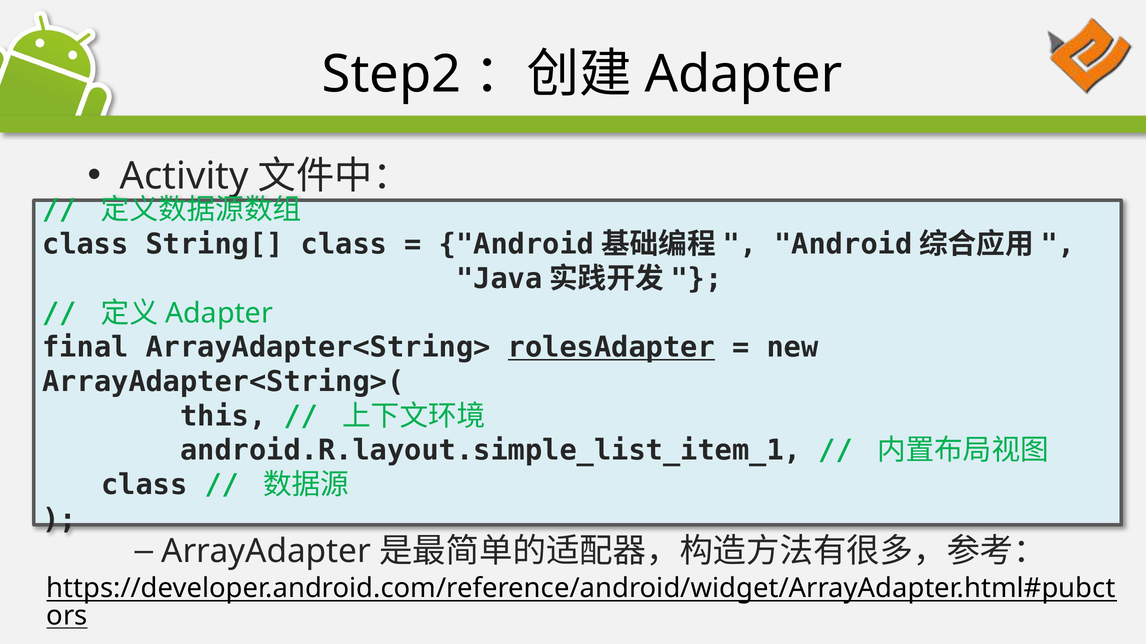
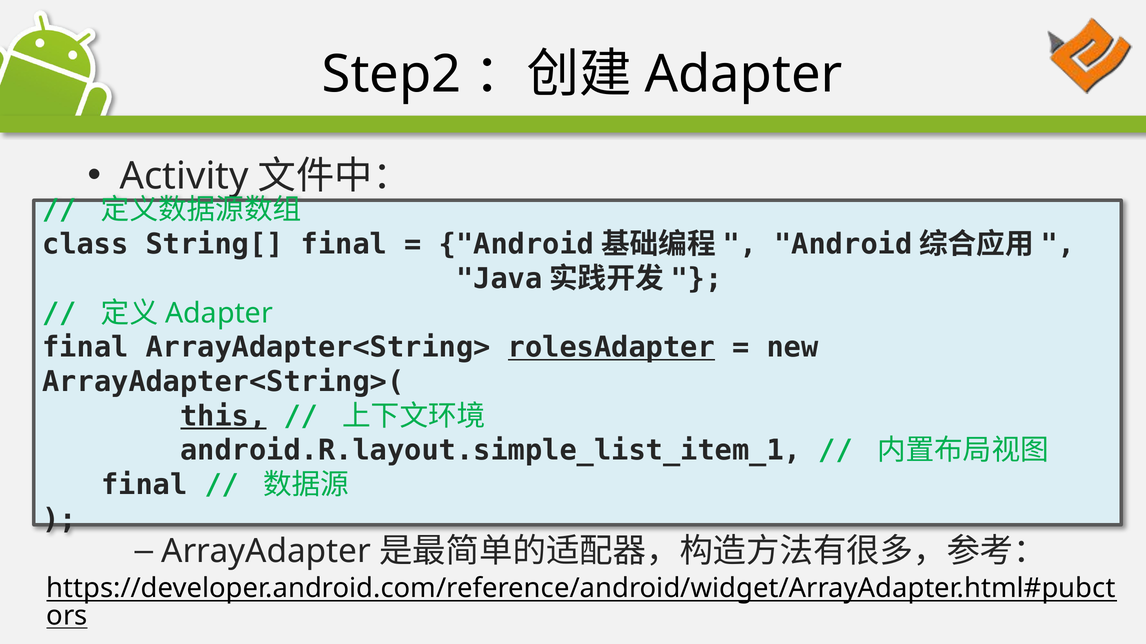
String[ class: class -> final (344, 245)
this underline: none -> present (223, 416)
class: class -> final (144, 485)
